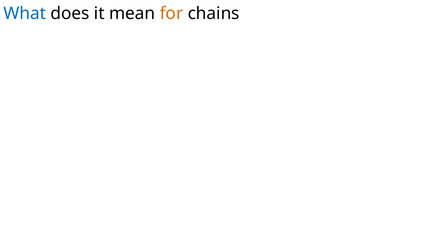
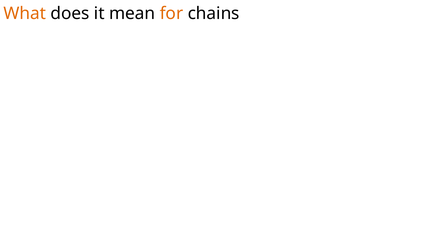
What colour: blue -> orange (25, 14)
